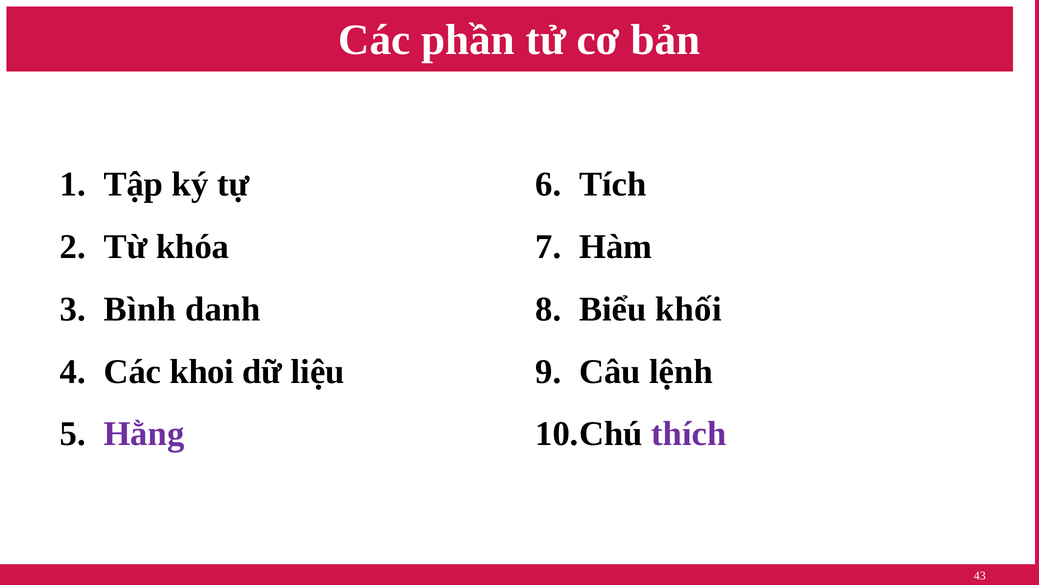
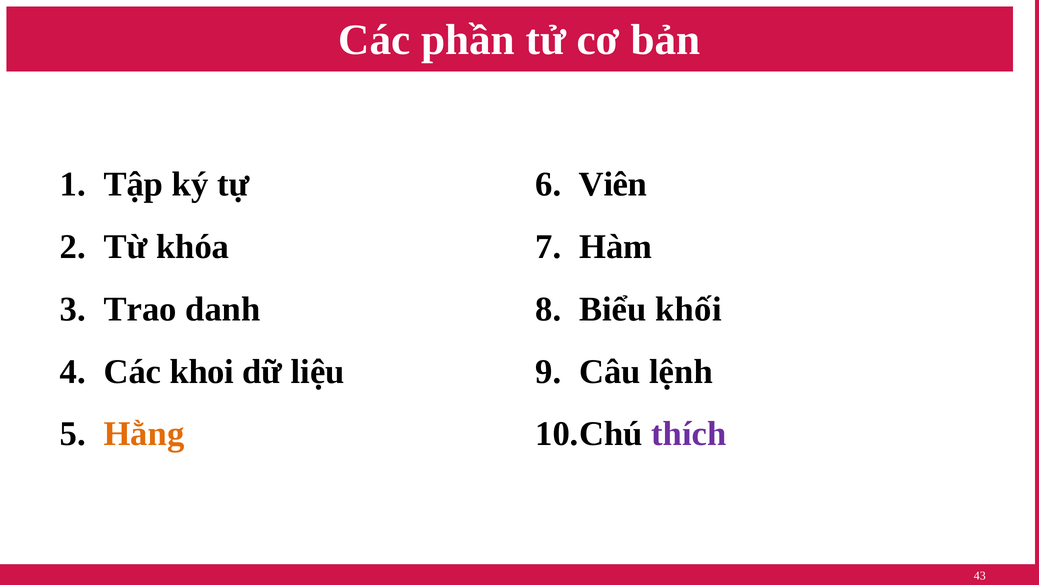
Tích: Tích -> Viên (613, 184)
Bình: Bình -> Trao (140, 309)
Hằng colour: purple -> orange (144, 434)
